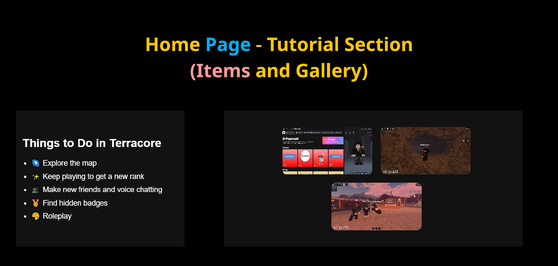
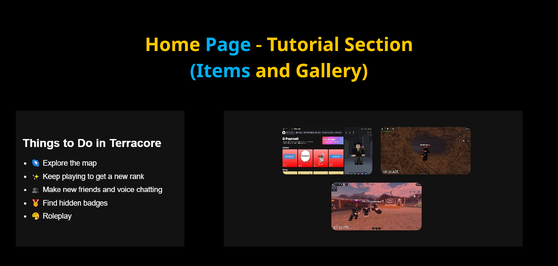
Items colour: pink -> light blue (220, 71)
